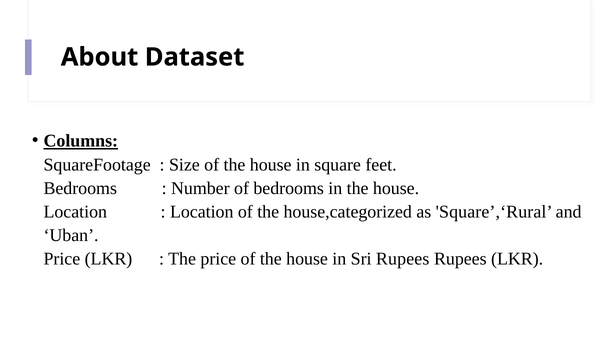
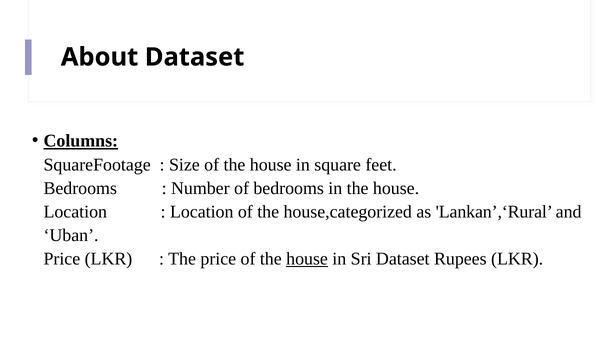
Square’,‘Rural: Square’,‘Rural -> Lankan’,‘Rural (494, 212)
house underline: none -> present (307, 259)
Sri Rupees: Rupees -> Dataset (403, 259)
